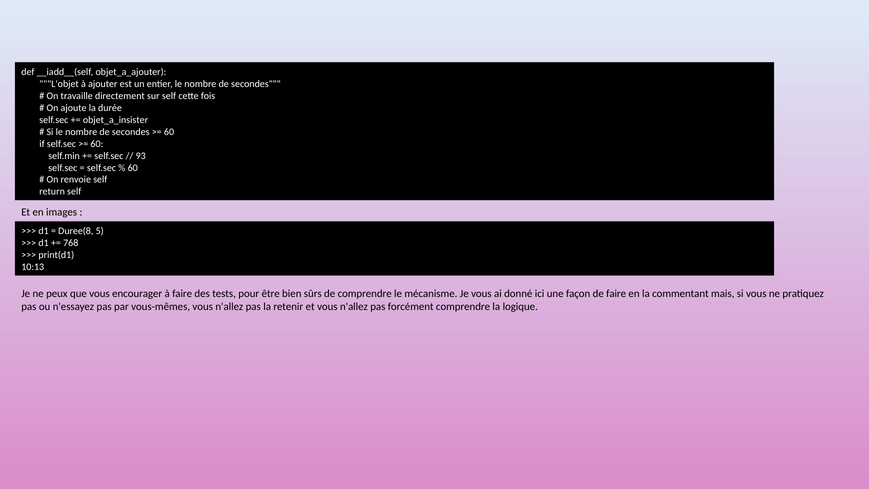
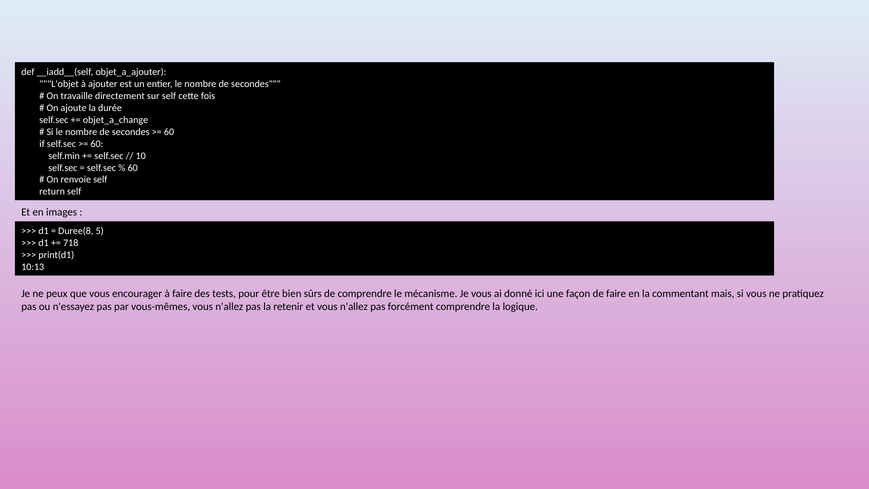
objet_a_insister: objet_a_insister -> objet_a_change (116, 120)
93: 93 -> 10 (141, 156)
768: 768 -> 718 (71, 243)
